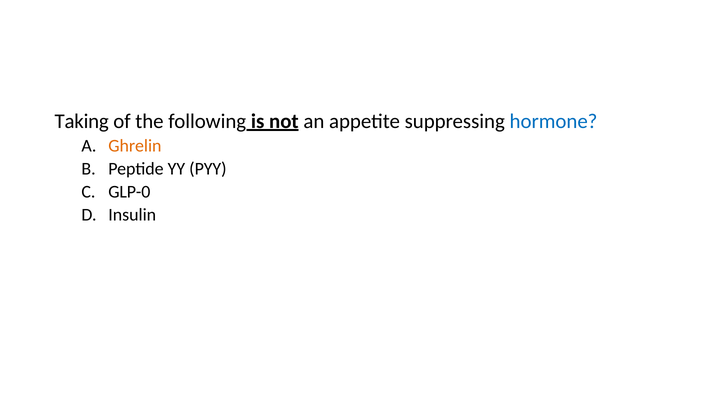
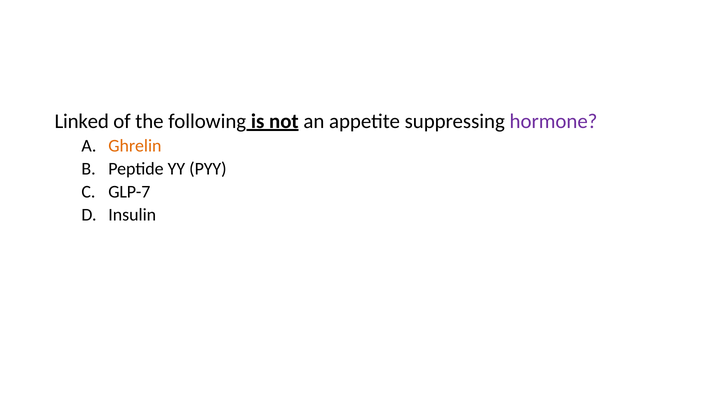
Taking: Taking -> Linked (82, 121)
hormone colour: blue -> purple (553, 121)
GLP-0: GLP-0 -> GLP-7 (129, 192)
